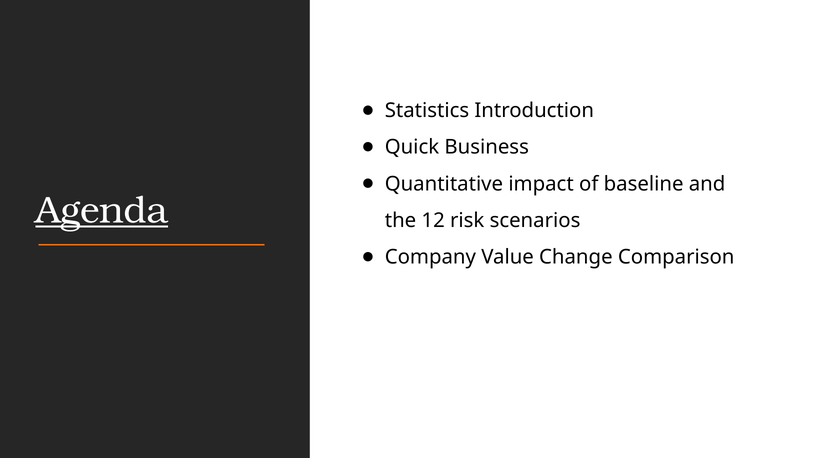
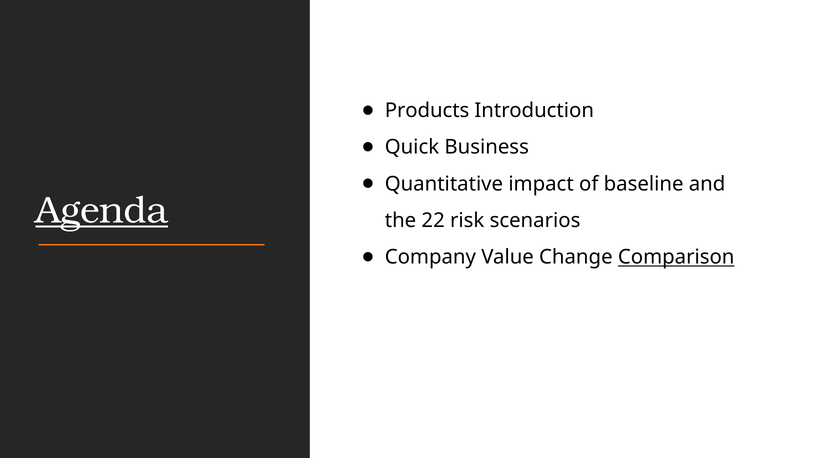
Statistics: Statistics -> Products (427, 111)
the 12: 12 -> 22 (433, 221)
Comparison underline: none -> present (676, 257)
